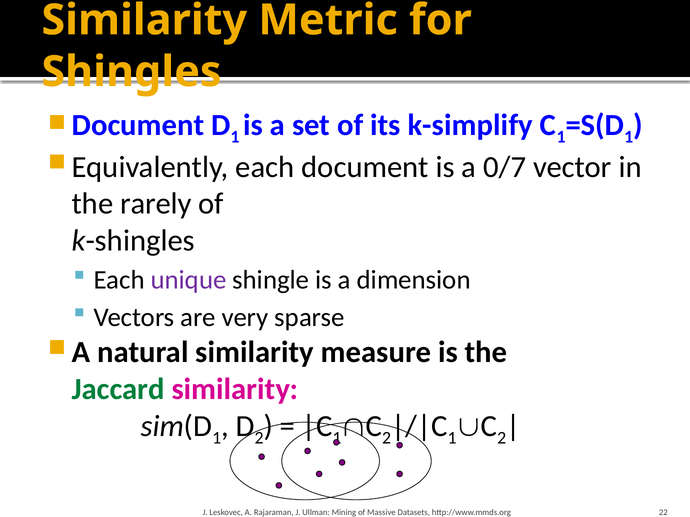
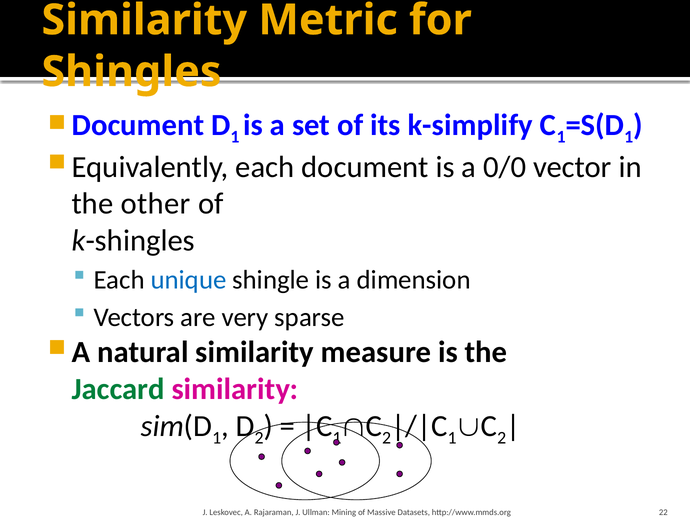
0/7: 0/7 -> 0/0 (505, 167)
rarely: rarely -> other (156, 204)
unique colour: purple -> blue (189, 280)
